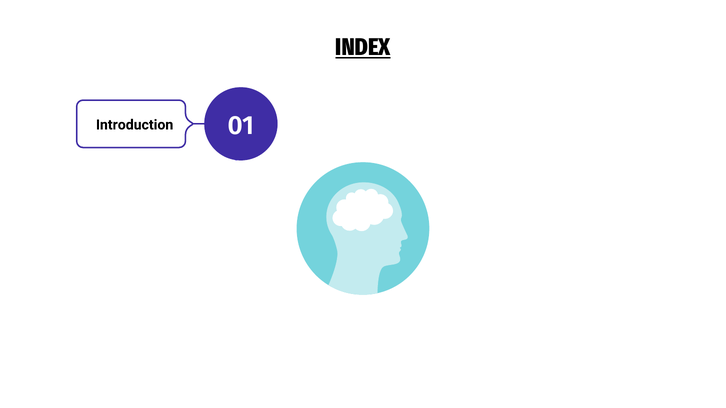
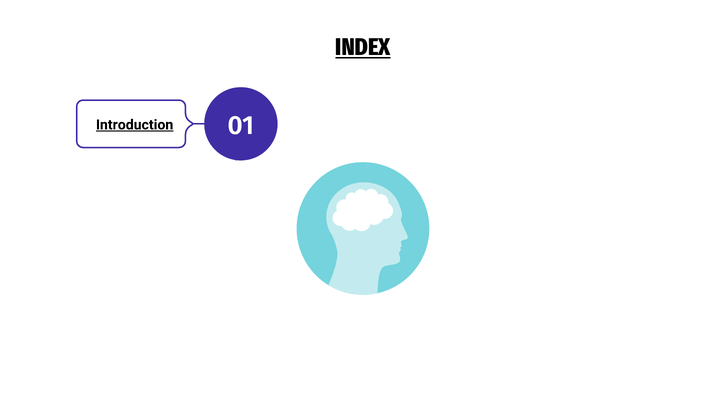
Introduction underline: none -> present (135, 125)
